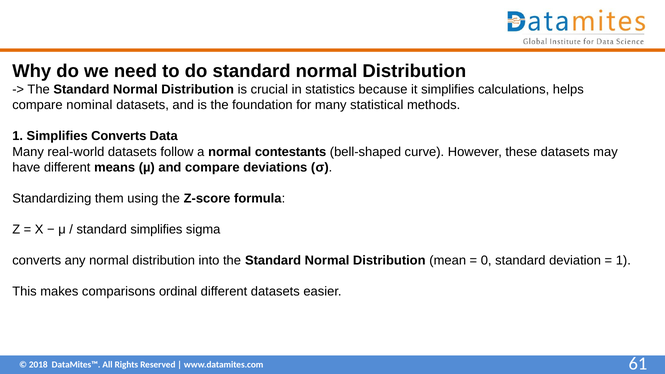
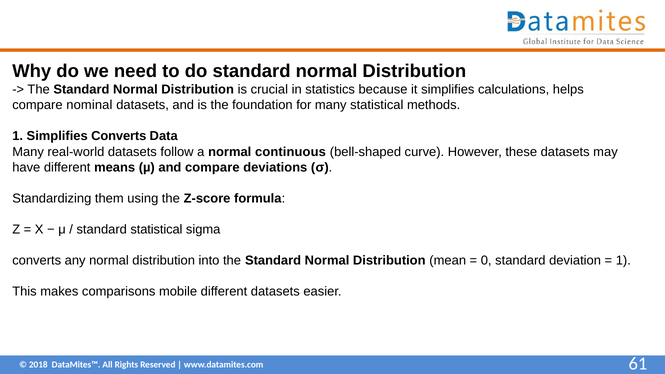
contestants: contestants -> continuous (290, 152)
standard simplifies: simplifies -> statistical (156, 229)
ordinal: ordinal -> mobile (178, 292)
